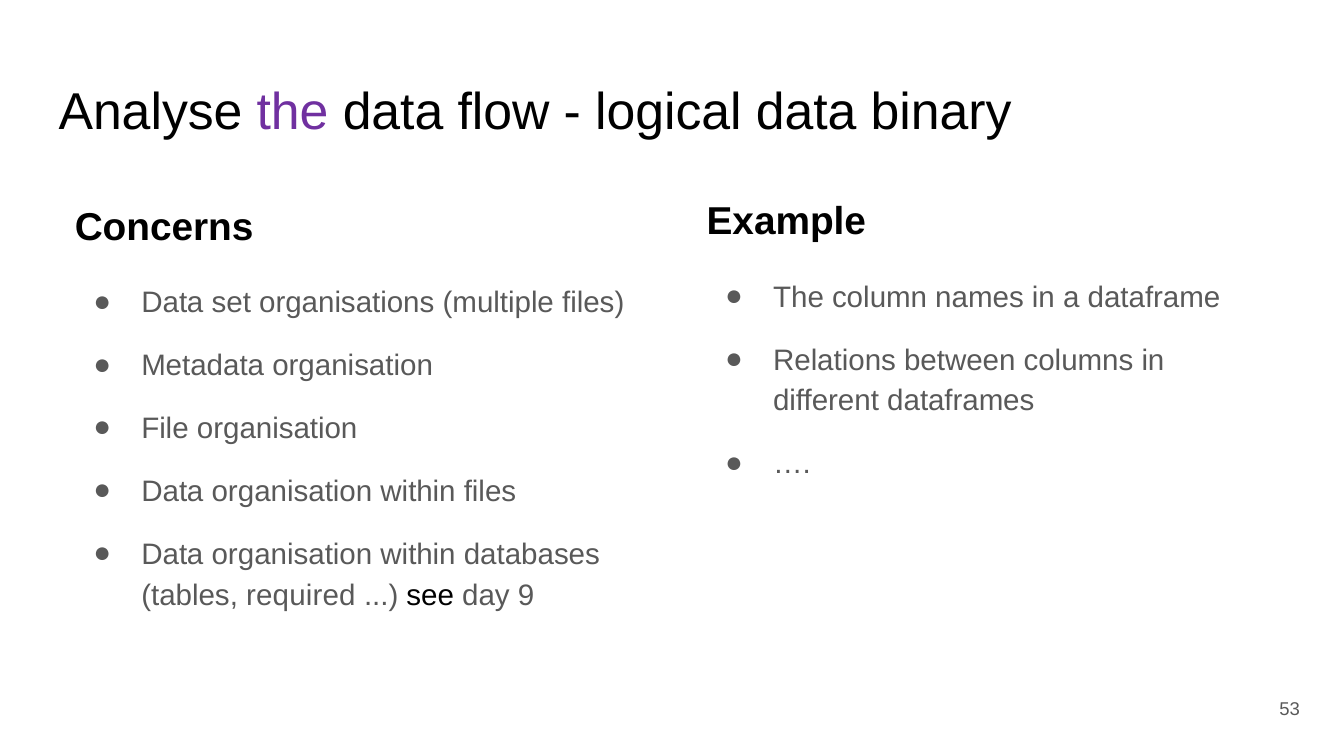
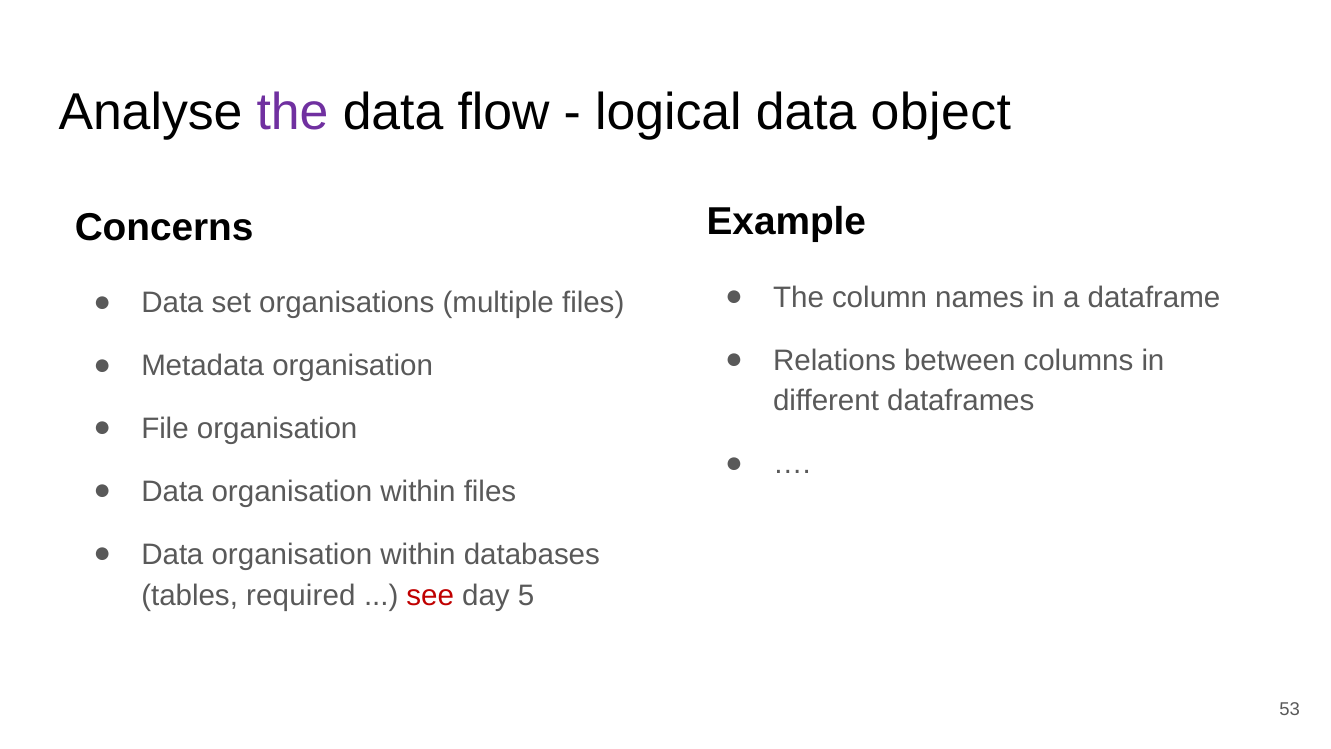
binary: binary -> object (941, 113)
see colour: black -> red (430, 595)
9: 9 -> 5 (526, 595)
